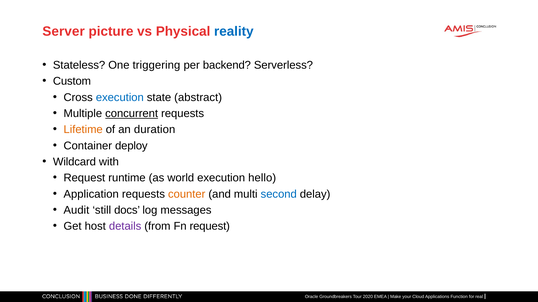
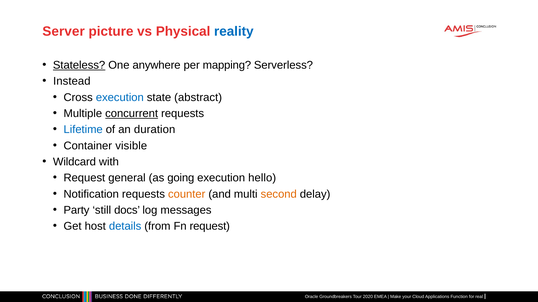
Stateless underline: none -> present (79, 65)
triggering: triggering -> anywhere (157, 65)
backend: backend -> mapping (227, 65)
Custom: Custom -> Instead (72, 81)
Lifetime colour: orange -> blue (83, 130)
deploy: deploy -> visible (131, 146)
runtime: runtime -> general (127, 178)
world: world -> going (181, 178)
Application: Application -> Notification (91, 194)
second colour: blue -> orange (279, 194)
Audit: Audit -> Party (76, 211)
details colour: purple -> blue (125, 227)
